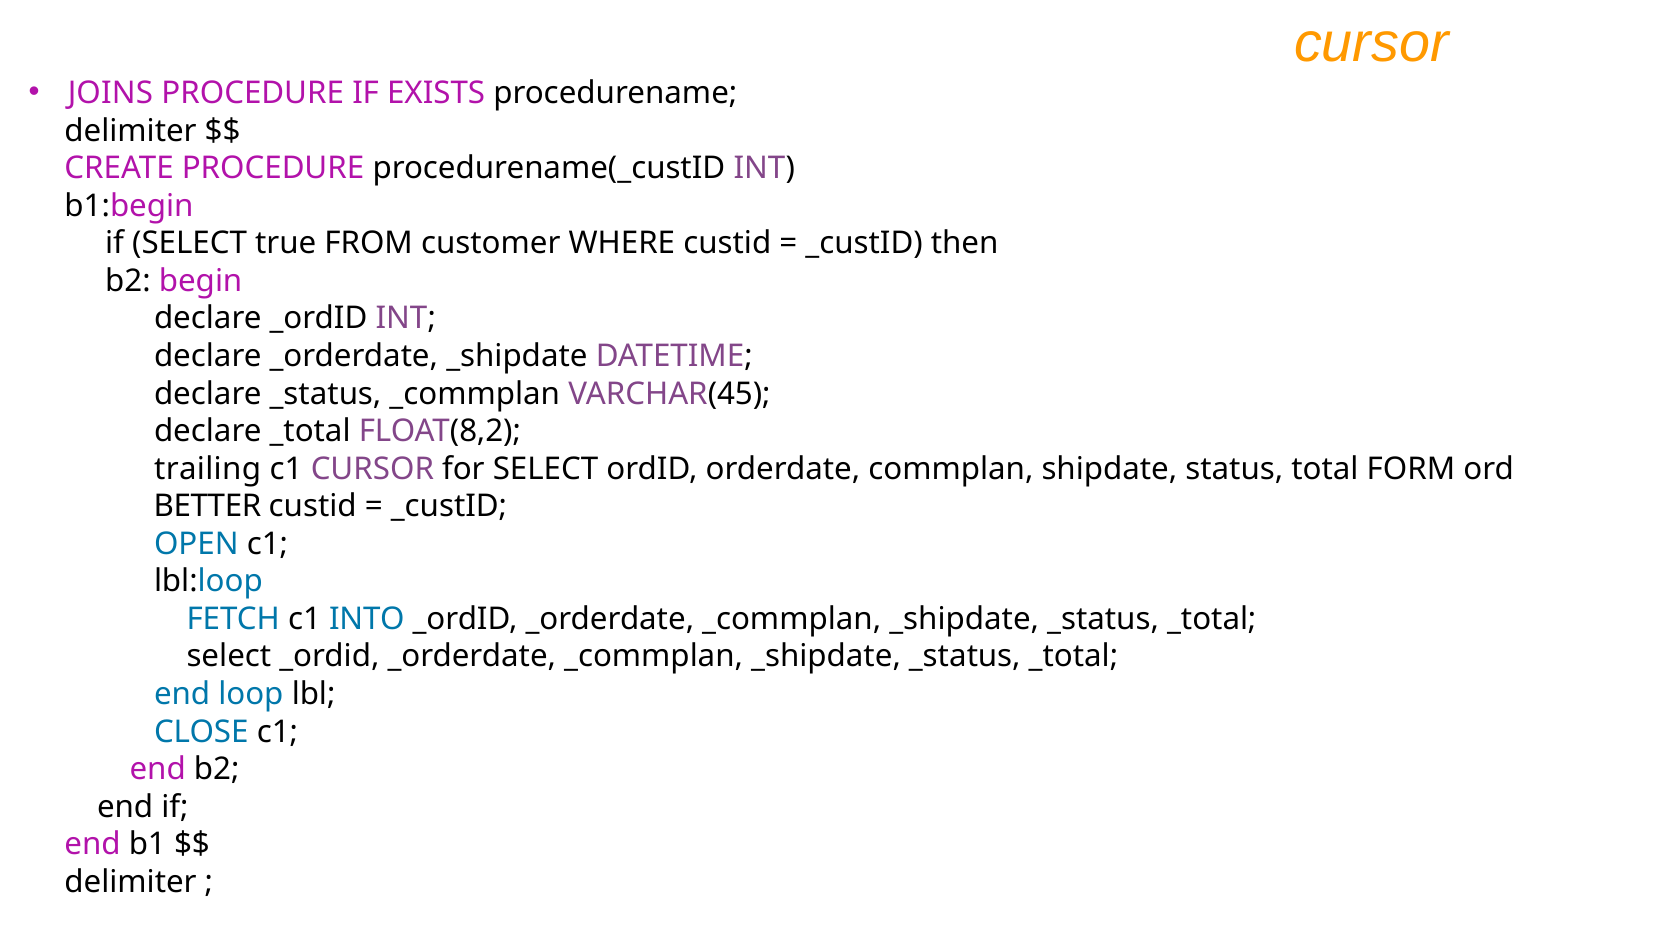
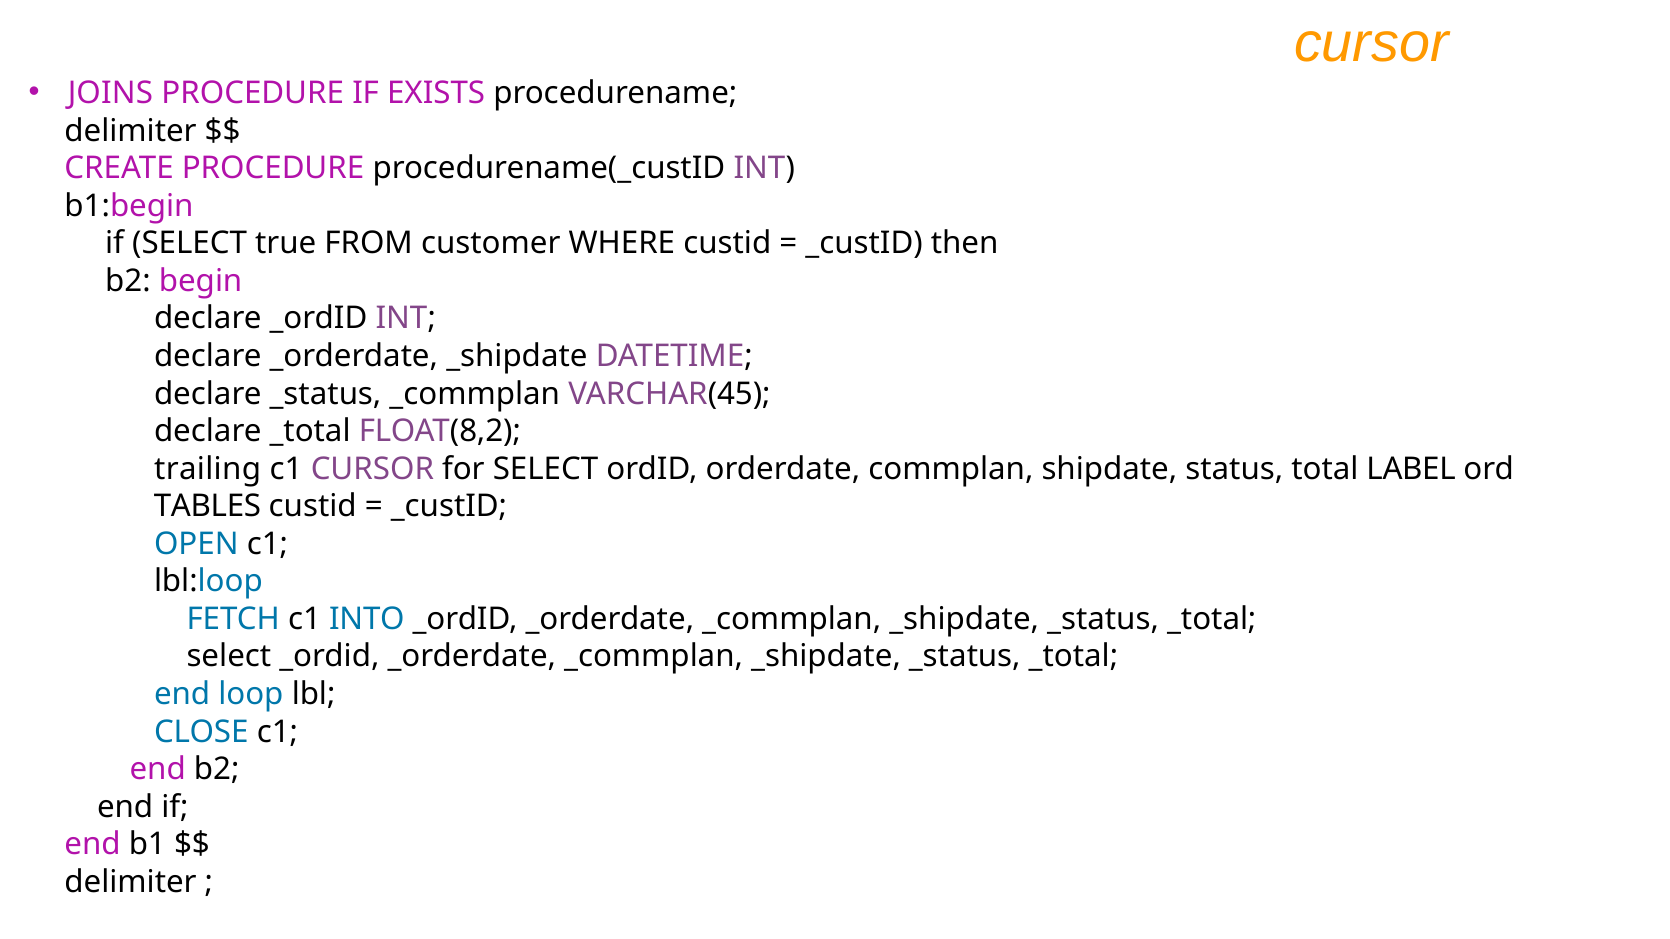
FORM: FORM -> LABEL (1411, 469)
BETTER: BETTER -> TABLES (207, 507)
